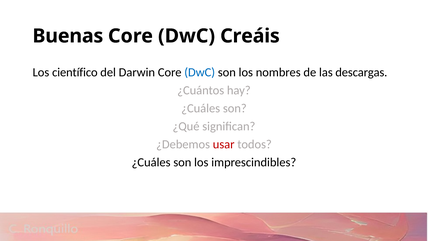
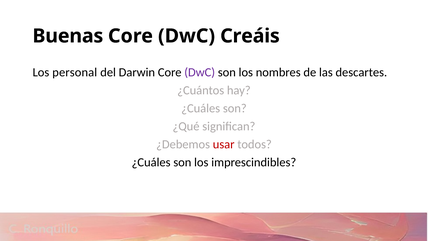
científico: científico -> personal (75, 72)
DwC colour: blue -> purple (200, 72)
descargas: descargas -> descartes (361, 72)
